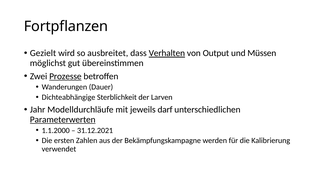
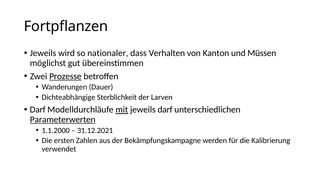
Gezielt: Gezielt -> Jeweils (43, 53)
ausbreitet: ausbreitet -> nationaler (108, 53)
Verhalten underline: present -> none (167, 53)
Output: Output -> Kanton (216, 53)
Jahr: Jahr -> Darf (38, 110)
mit underline: none -> present (122, 110)
